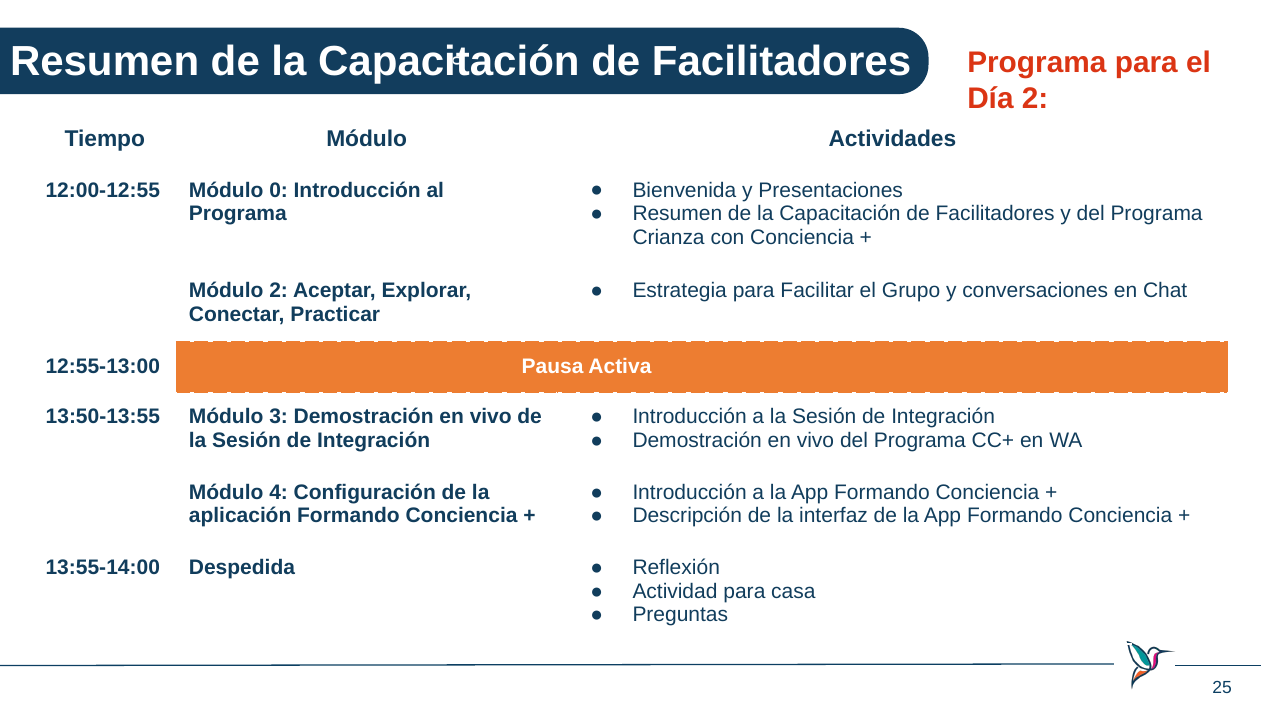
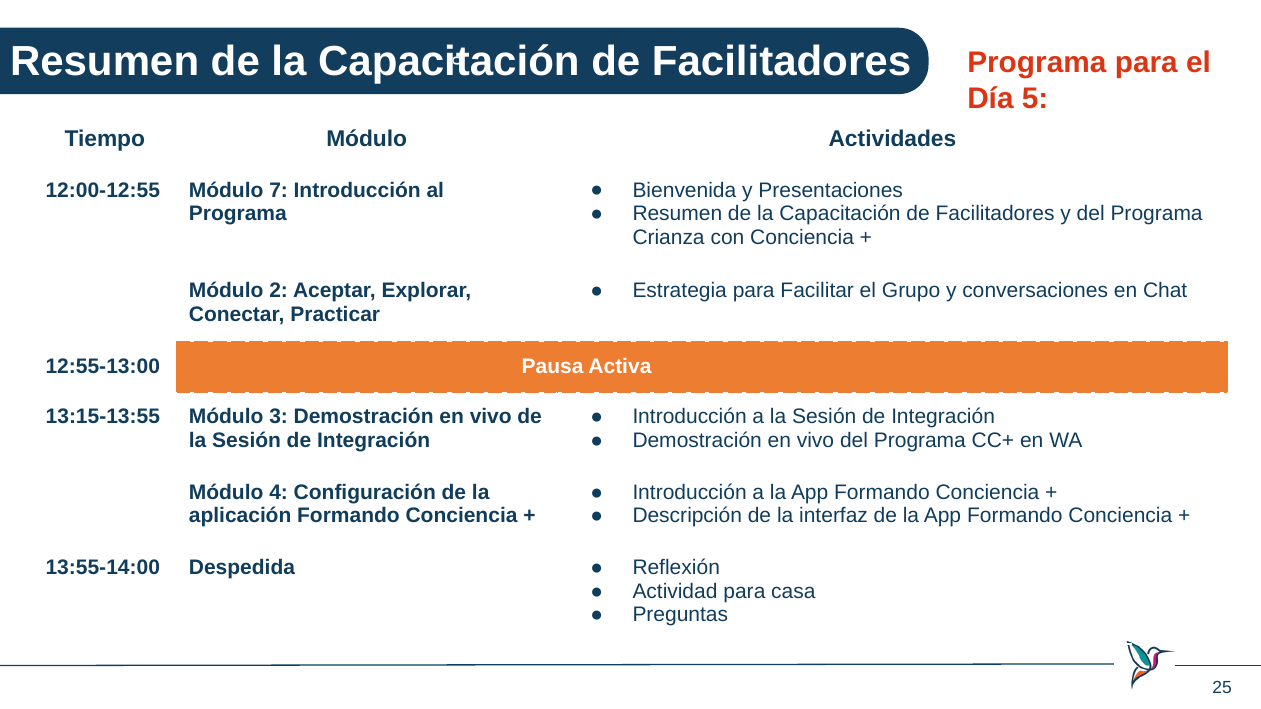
Día 2: 2 -> 5 (1035, 98)
0: 0 -> 7 (279, 190)
13:50-13:55: 13:50-13:55 -> 13:15-13:55 (103, 417)
